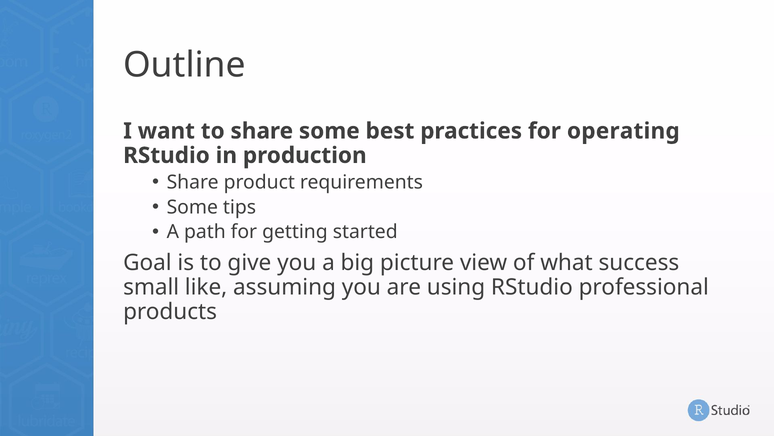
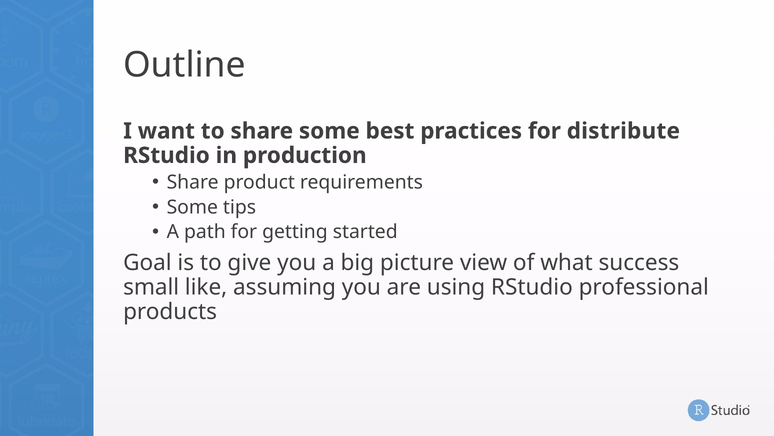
operating: operating -> distribute (623, 131)
